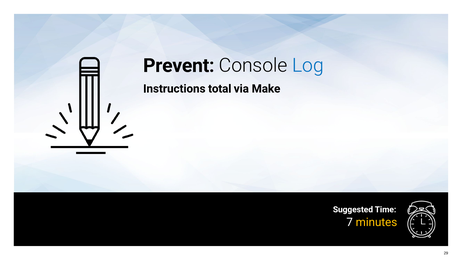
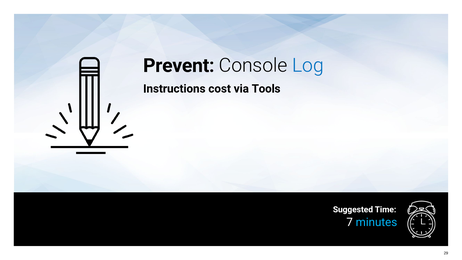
total: total -> cost (220, 89)
Make: Make -> Tools (266, 89)
minutes colour: yellow -> light blue (376, 222)
